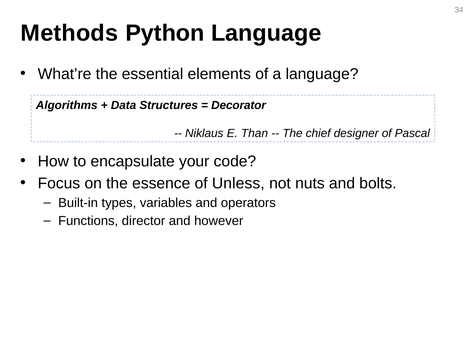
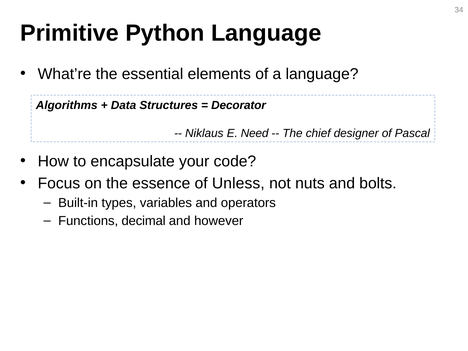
Methods: Methods -> Primitive (70, 33)
Than: Than -> Need (255, 133)
director: director -> decimal (144, 221)
